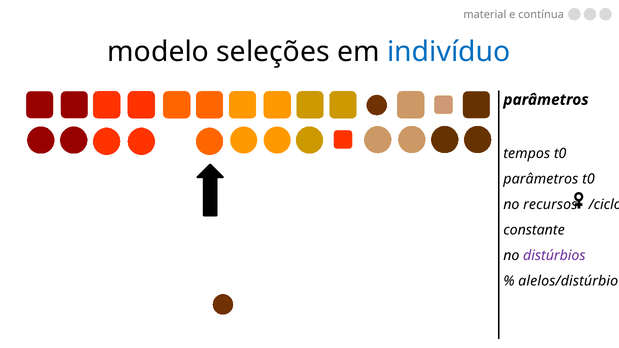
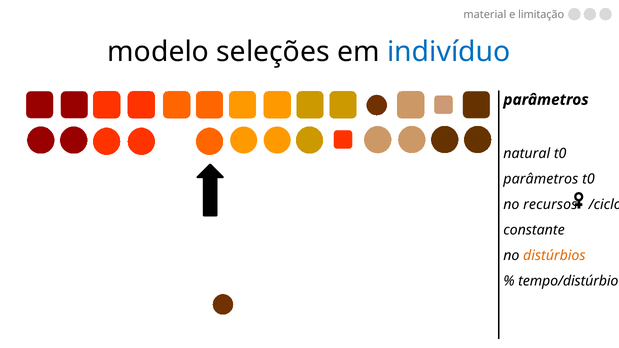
contínua: contínua -> limitação (541, 14)
tempos: tempos -> natural (527, 154)
distúrbios colour: purple -> orange (554, 256)
alelos/distúrbio: alelos/distúrbio -> tempo/distúrbio (568, 281)
